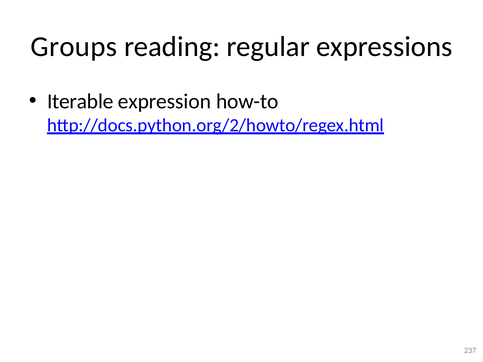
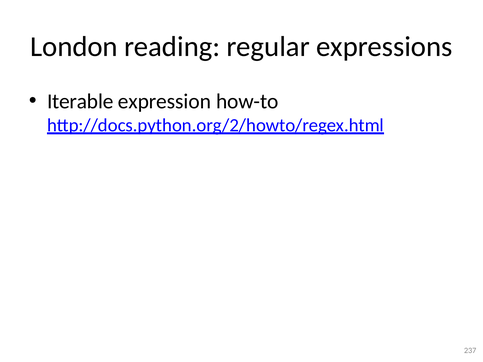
Groups: Groups -> London (74, 47)
